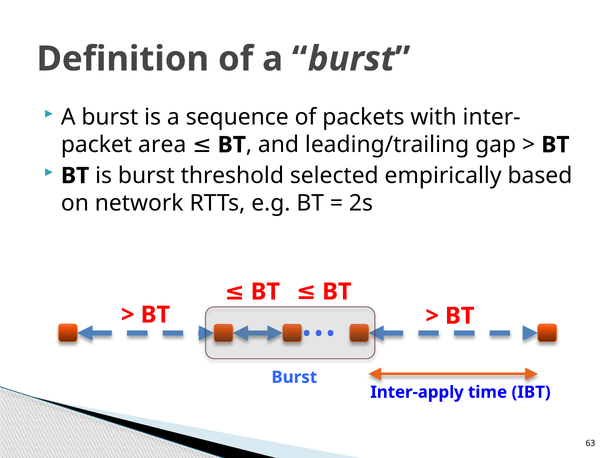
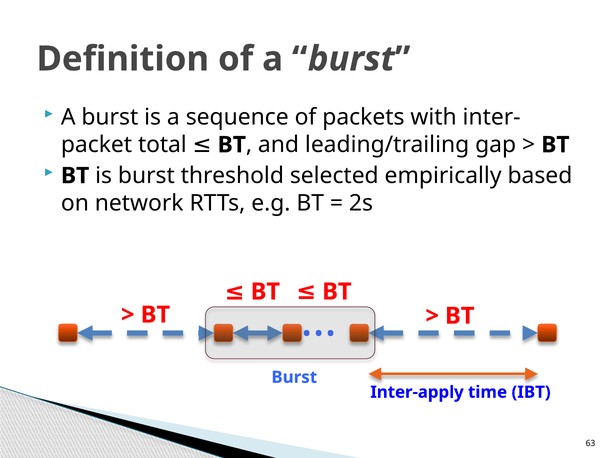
area: area -> total (162, 145)
